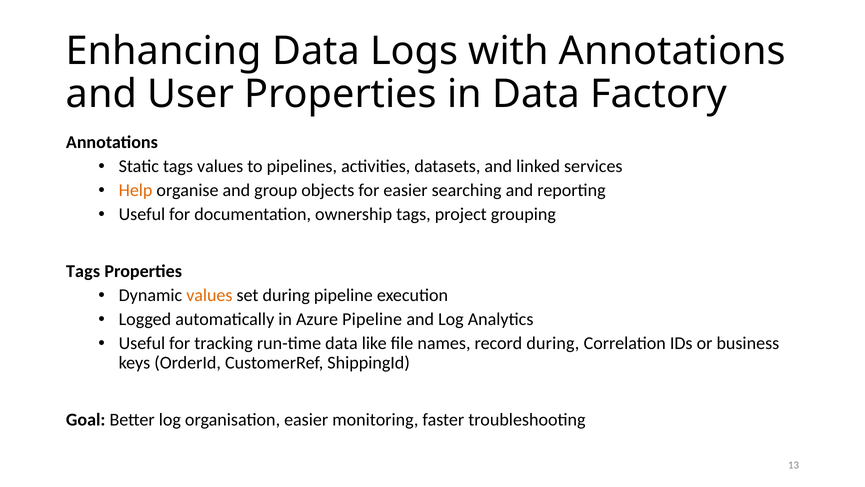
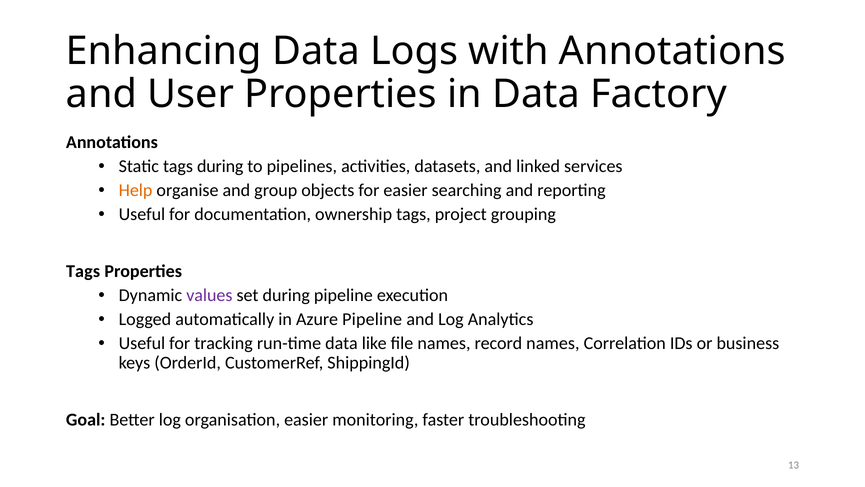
tags values: values -> during (220, 166)
values colour: orange -> purple (209, 295)
record during: during -> names (553, 343)
